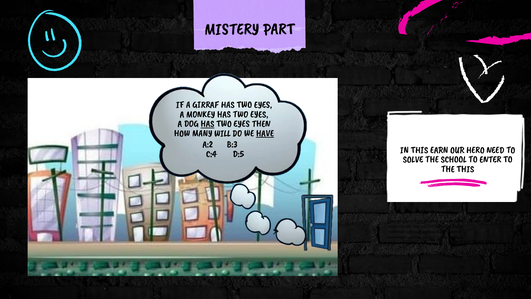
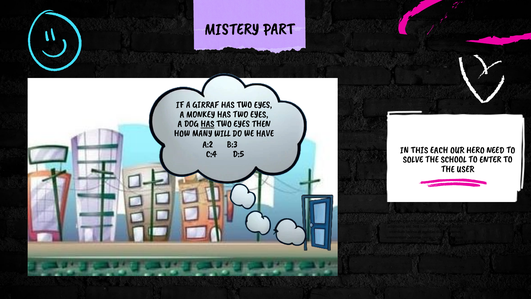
HAVE underline: present -> none (265, 133)
EARN: EARN -> EACH (439, 150)
THE THIS: THIS -> USER (465, 169)
